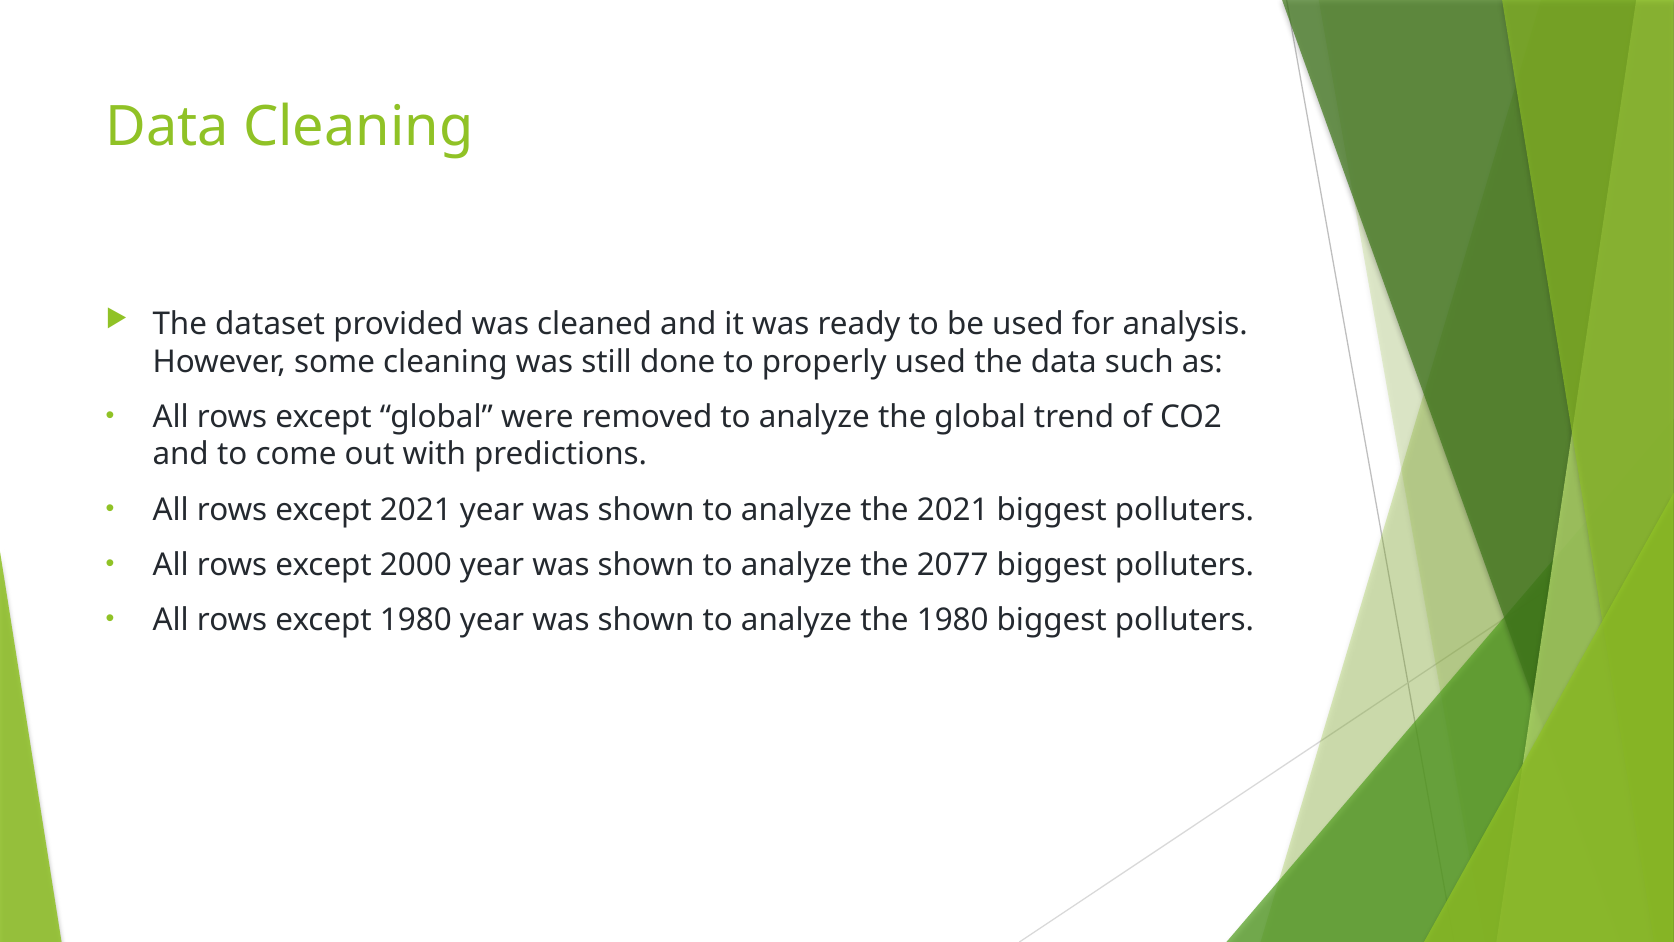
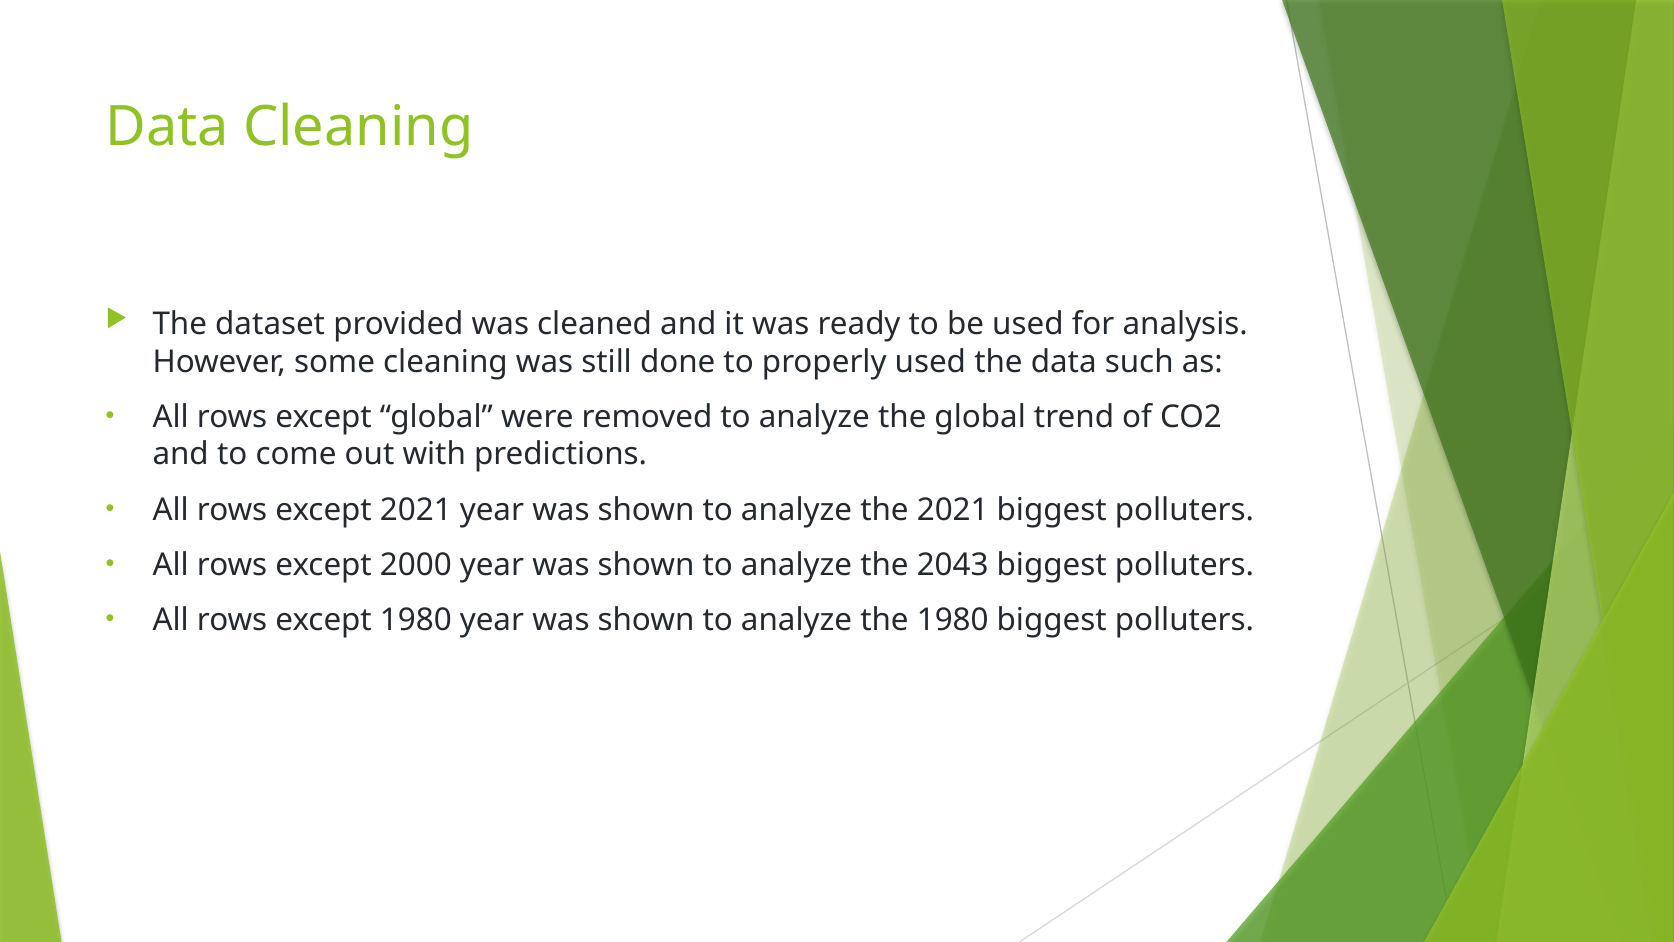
2077: 2077 -> 2043 (953, 565)
